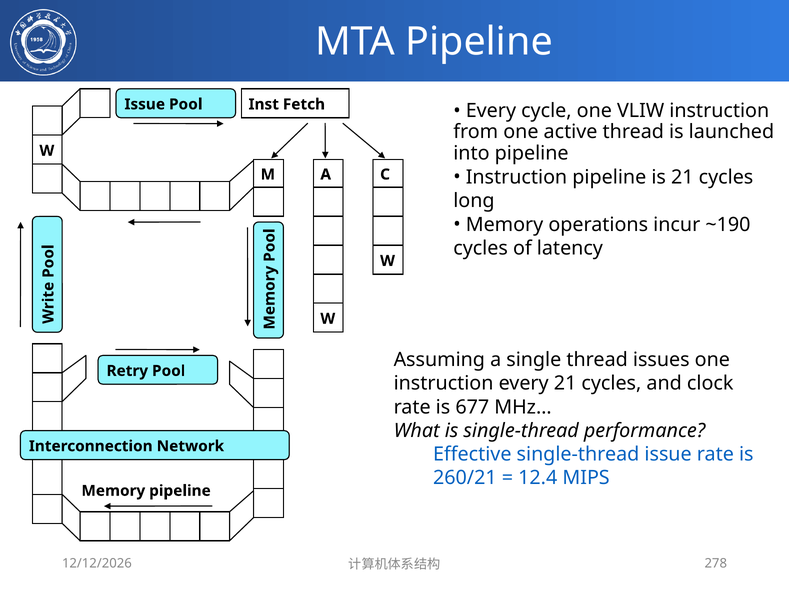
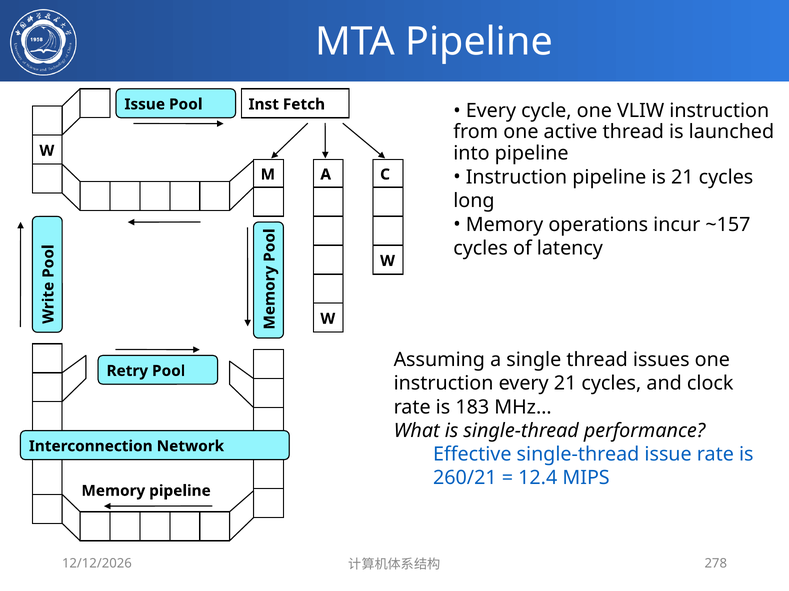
~190: ~190 -> ~157 (728, 225)
677: 677 -> 183 (472, 408)
